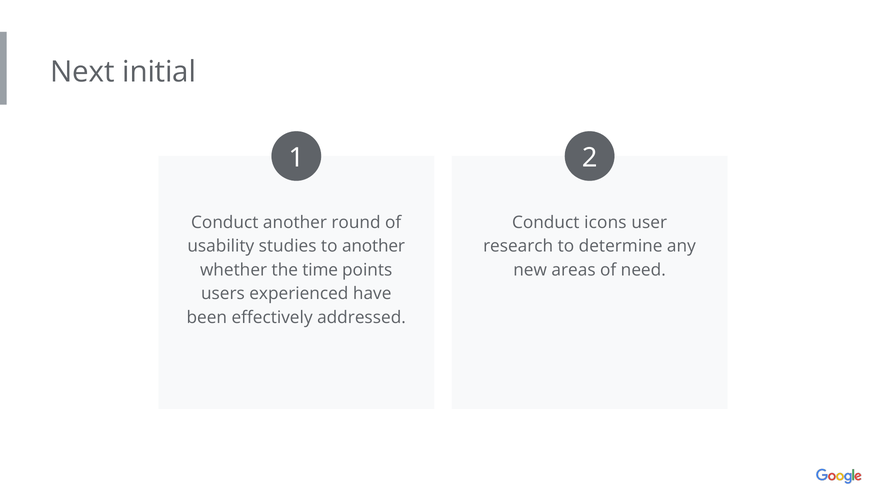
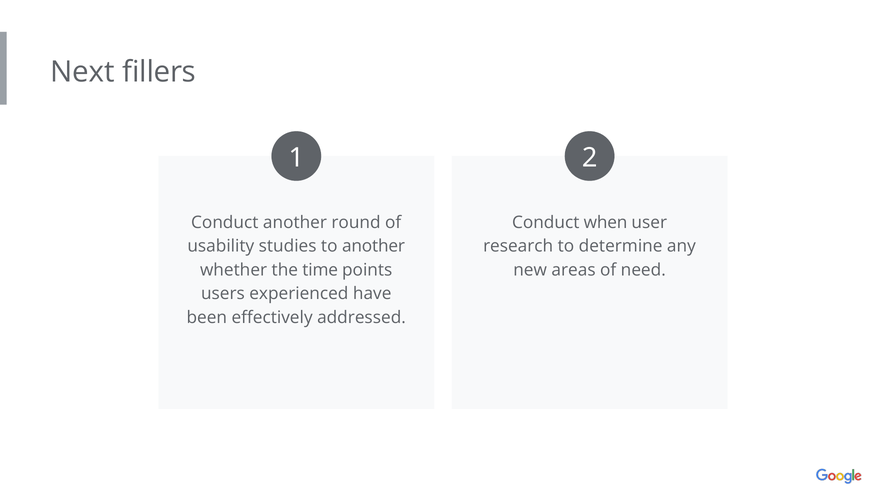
initial: initial -> fillers (159, 72)
icons: icons -> when (606, 223)
